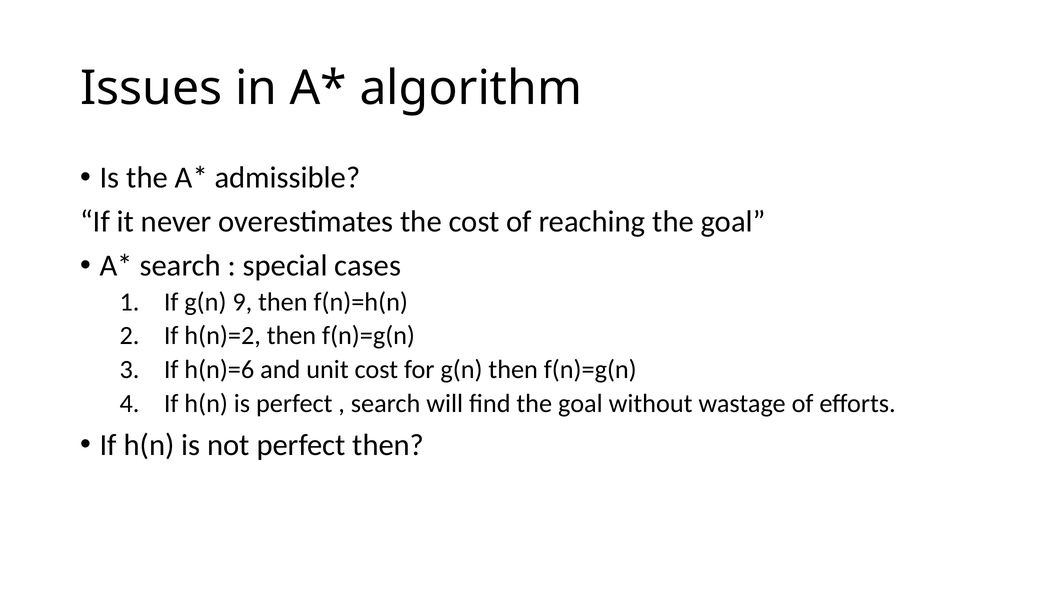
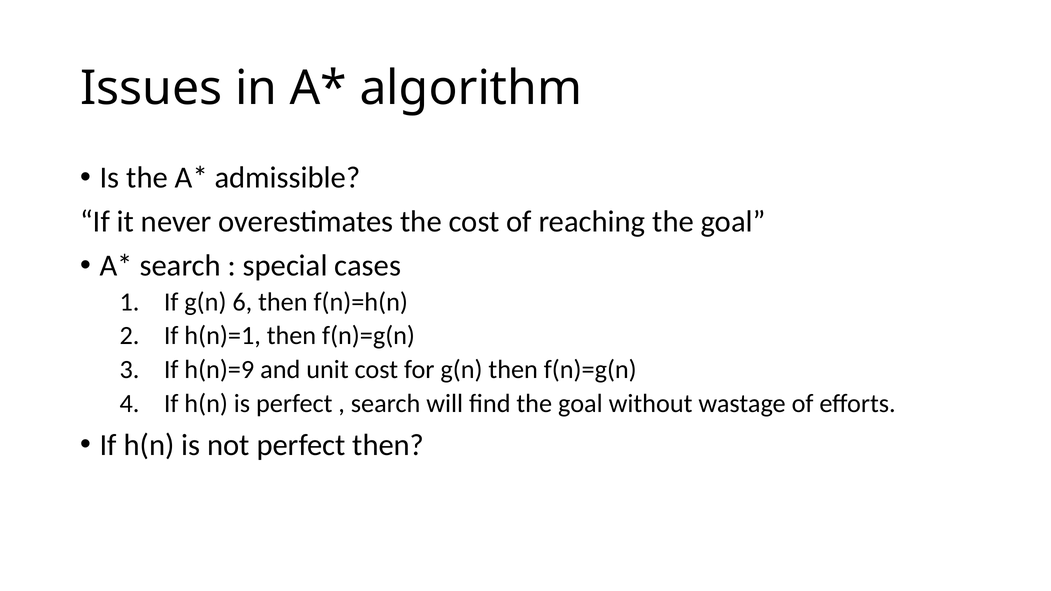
9: 9 -> 6 (242, 302)
h(n)=2: h(n)=2 -> h(n)=1 (223, 336)
h(n)=6: h(n)=6 -> h(n)=9 (219, 370)
